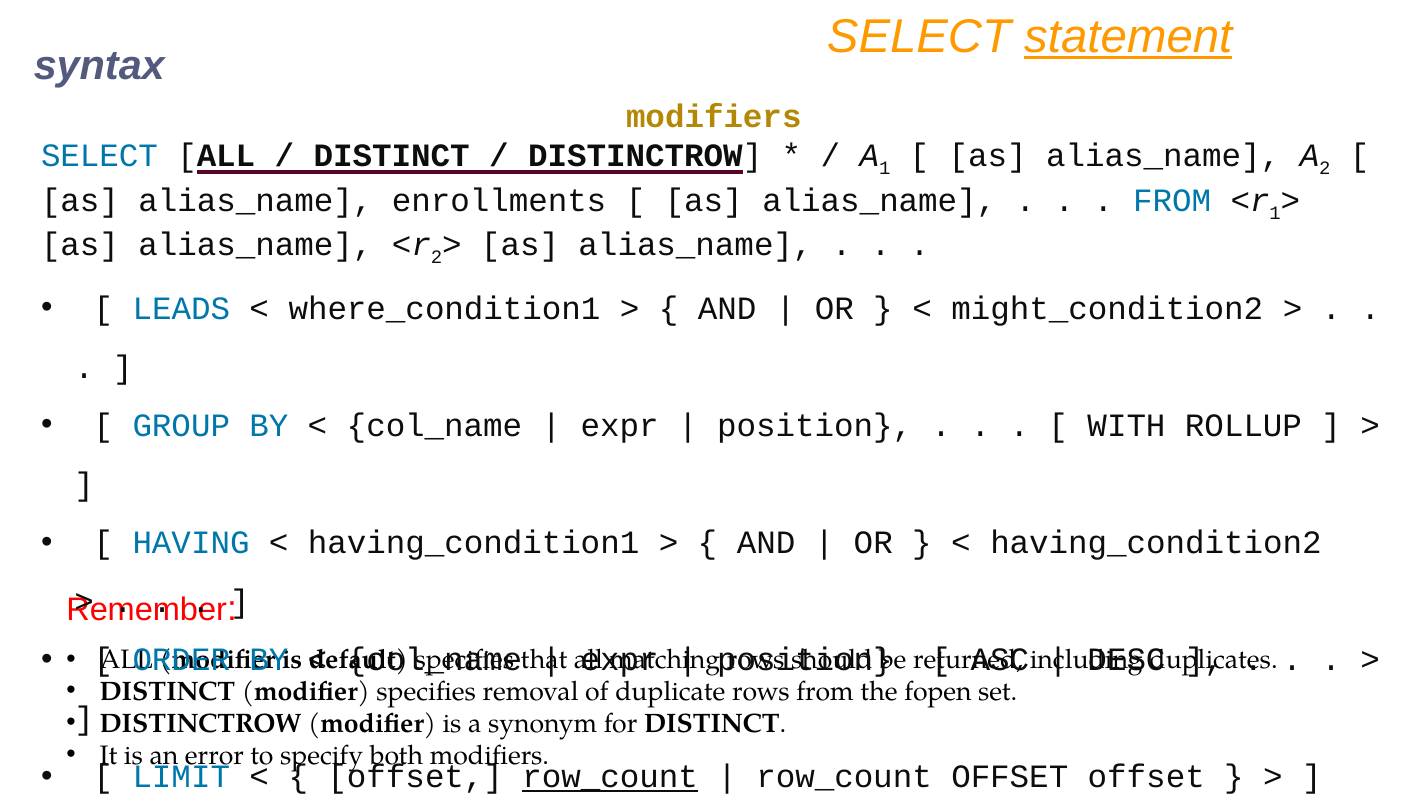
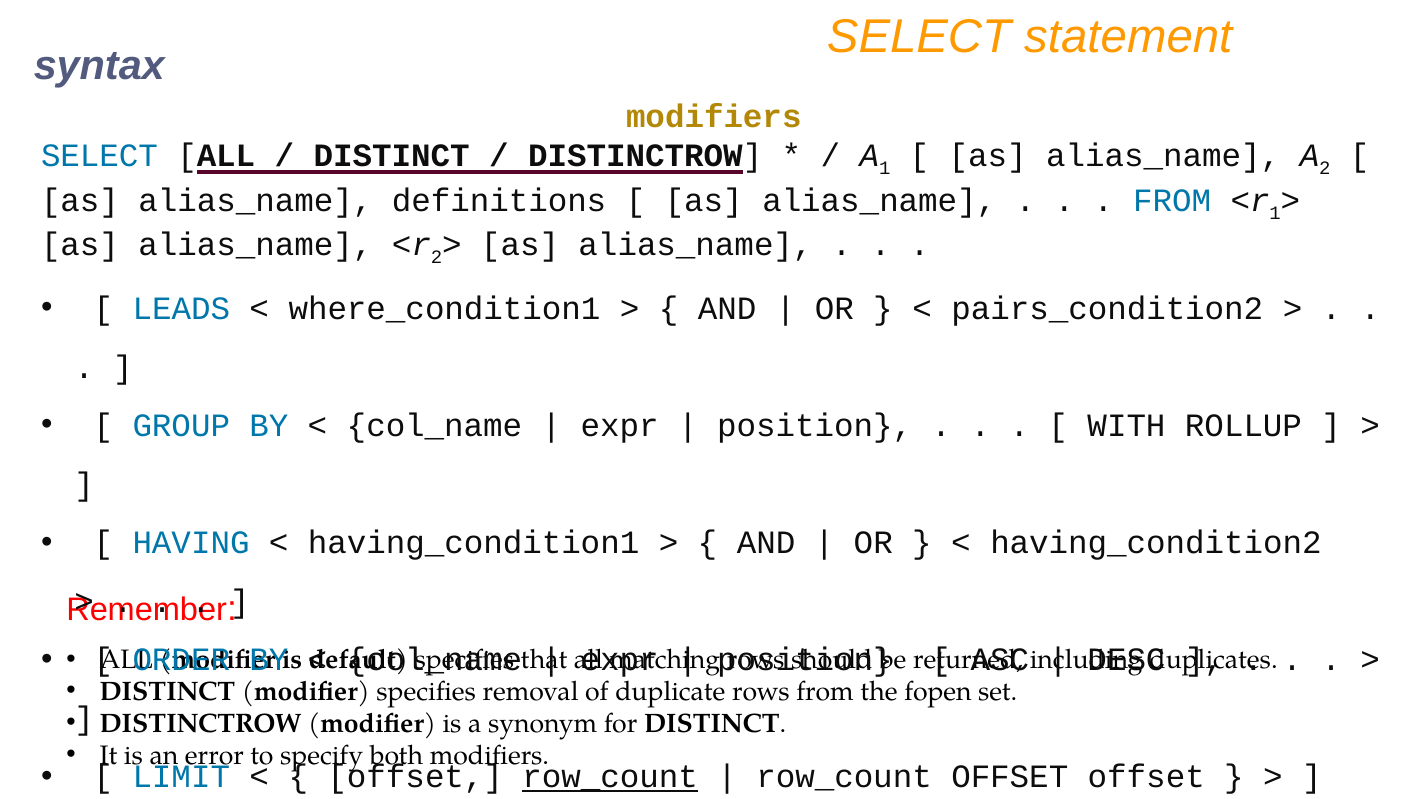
statement underline: present -> none (1128, 37)
enrollments: enrollments -> definitions (499, 201)
might_condition2: might_condition2 -> pairs_condition2 (1107, 309)
